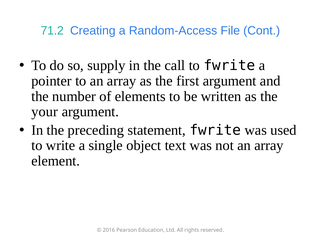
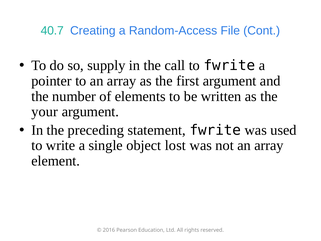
71.2: 71.2 -> 40.7 (52, 31)
text: text -> lost (175, 145)
